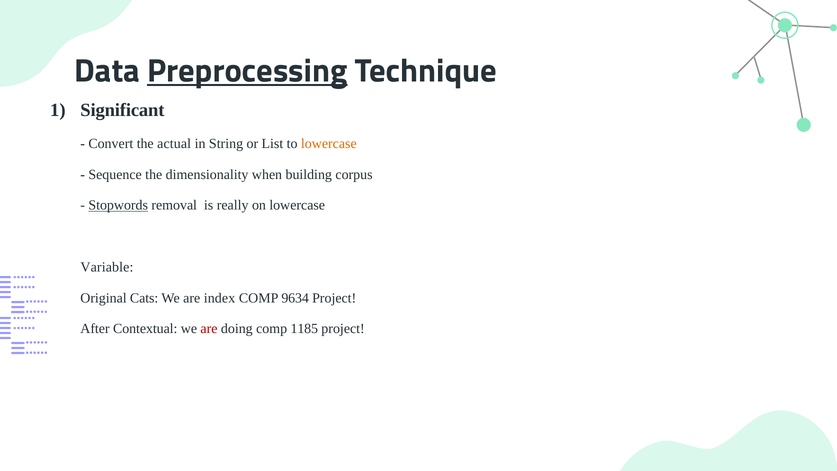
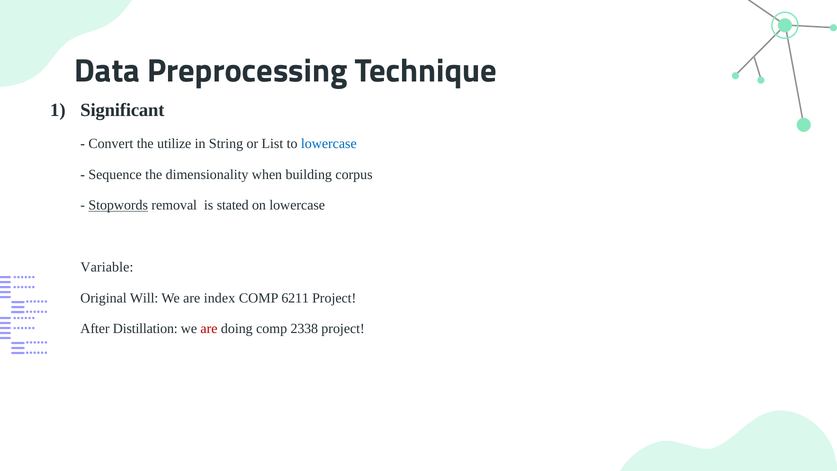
Preprocessing underline: present -> none (247, 71)
actual: actual -> utilize (174, 143)
lowercase colour: orange -> blue (329, 143)
really: really -> stated (233, 205)
Cats: Cats -> Will (144, 298)
9634: 9634 -> 6211 (295, 298)
Contextual: Contextual -> Distillation (145, 329)
1185: 1185 -> 2338 (304, 329)
